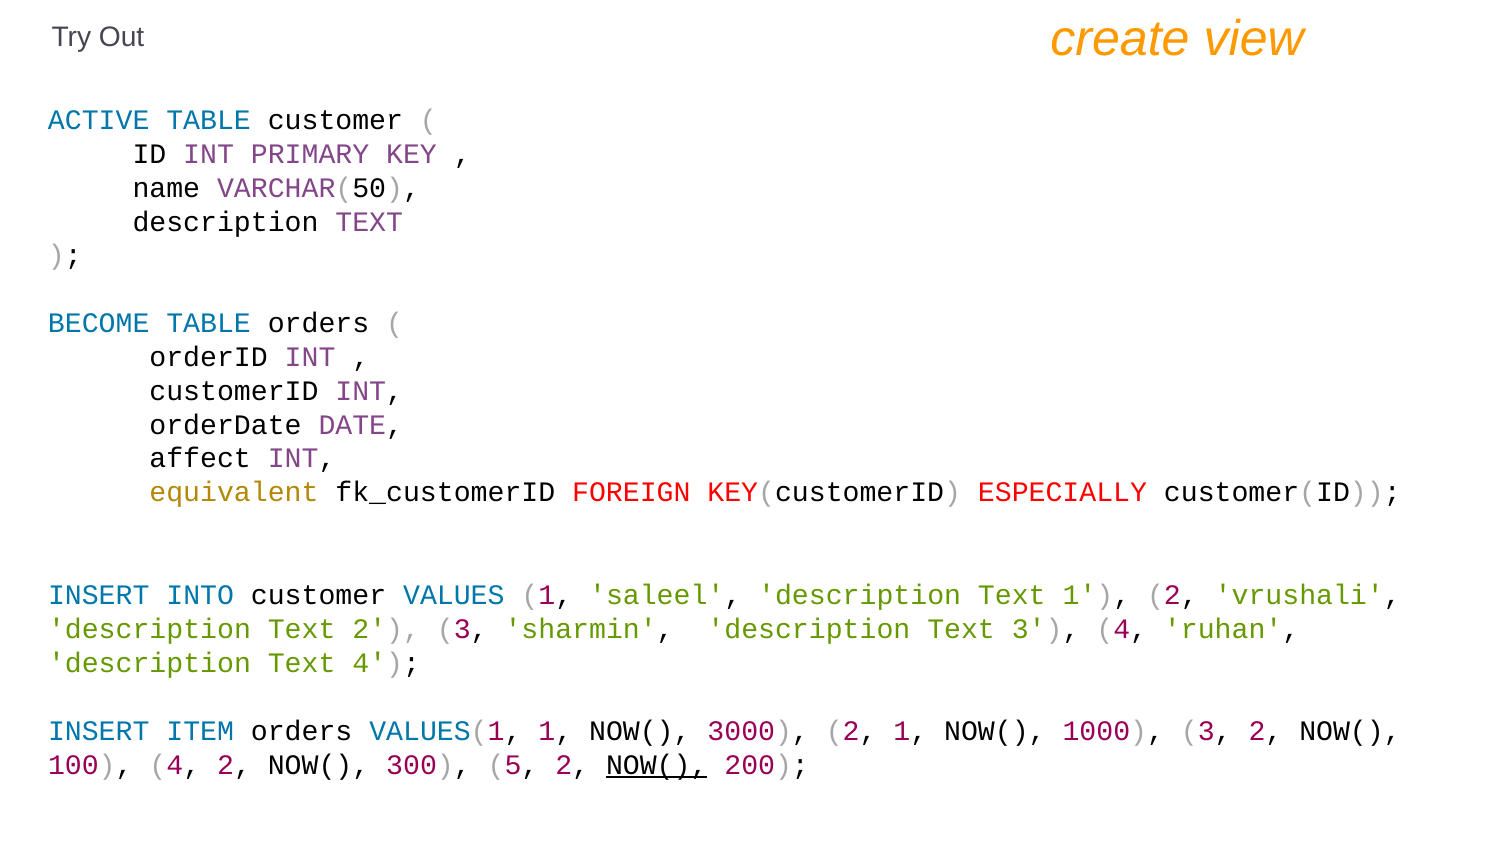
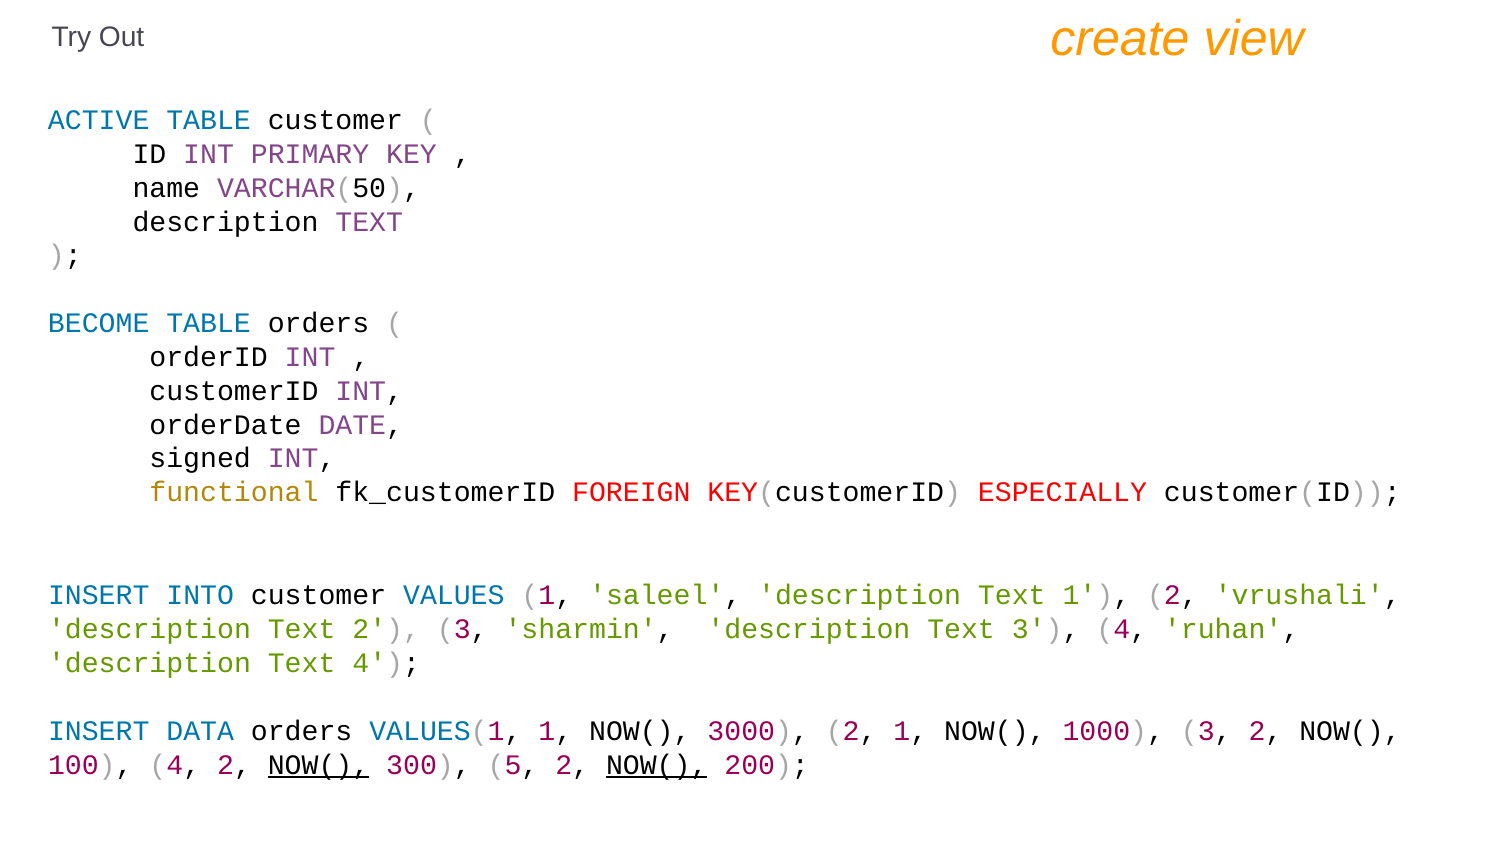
affect: affect -> signed (200, 458)
equivalent: equivalent -> functional (234, 492)
ITEM: ITEM -> DATA (200, 731)
NOW( underline: none -> present (319, 764)
